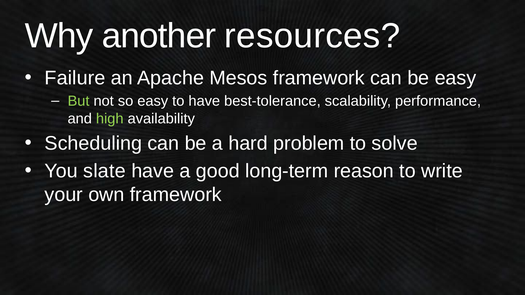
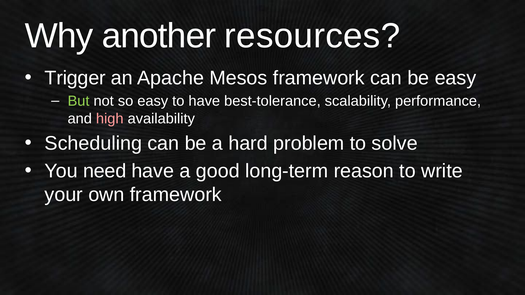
Failure: Failure -> Trigger (75, 78)
high colour: light green -> pink (110, 119)
slate: slate -> need (105, 171)
